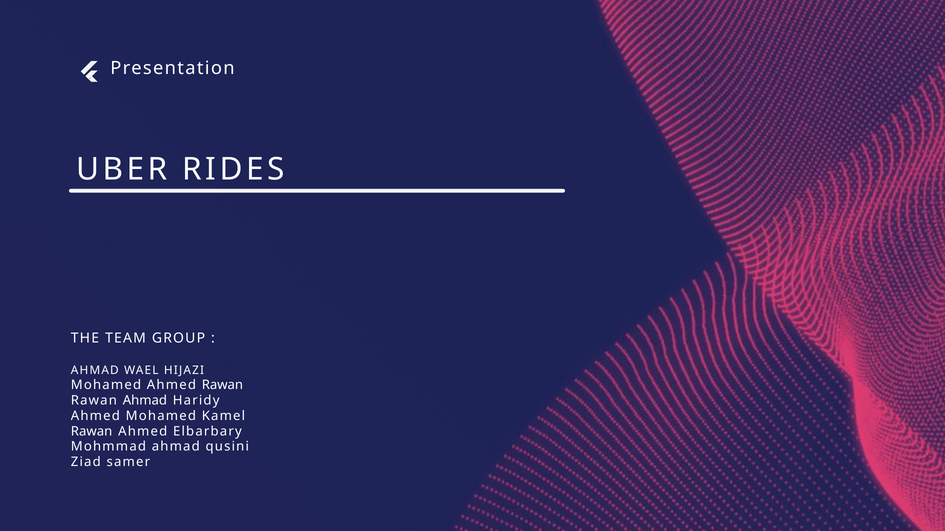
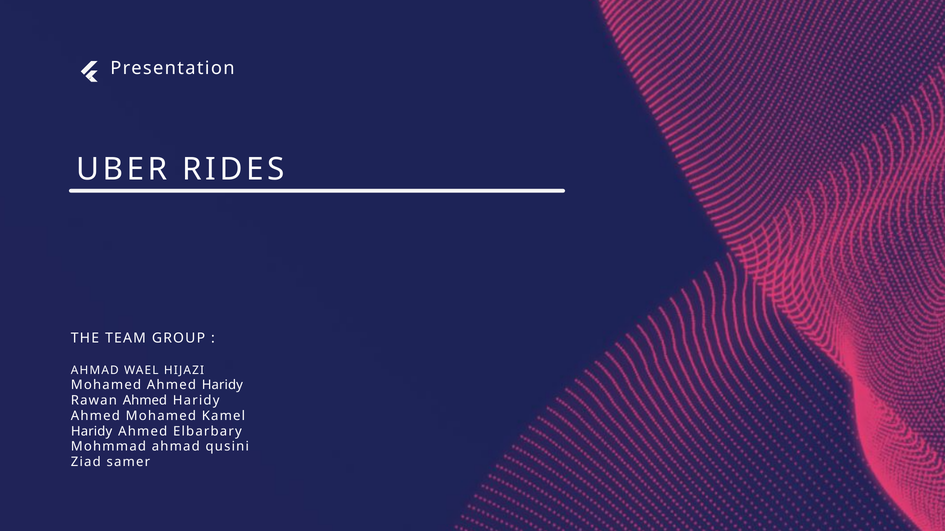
Mohamed Ahmed Rawan: Rawan -> Haridy (222, 385)
Rawan Ahmad: Ahmad -> Ahmed (145, 401)
Rawan: Rawan -> Haridy (92, 432)
